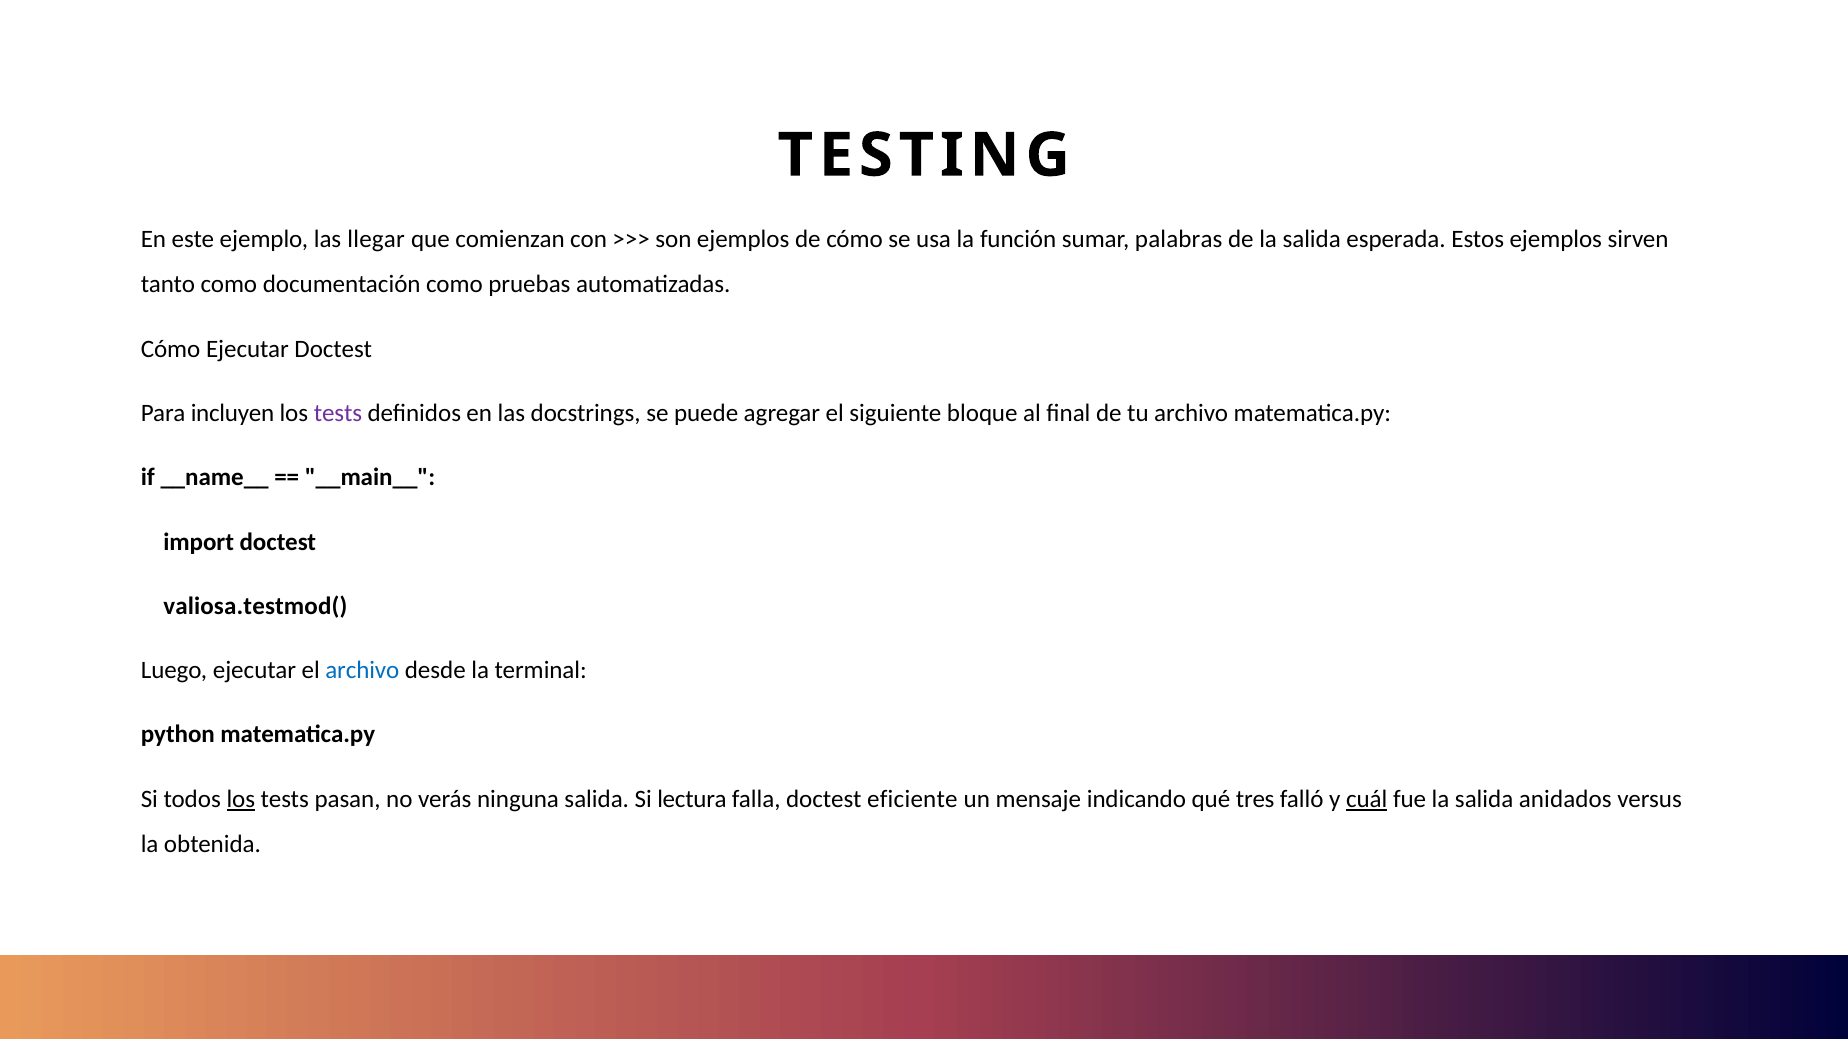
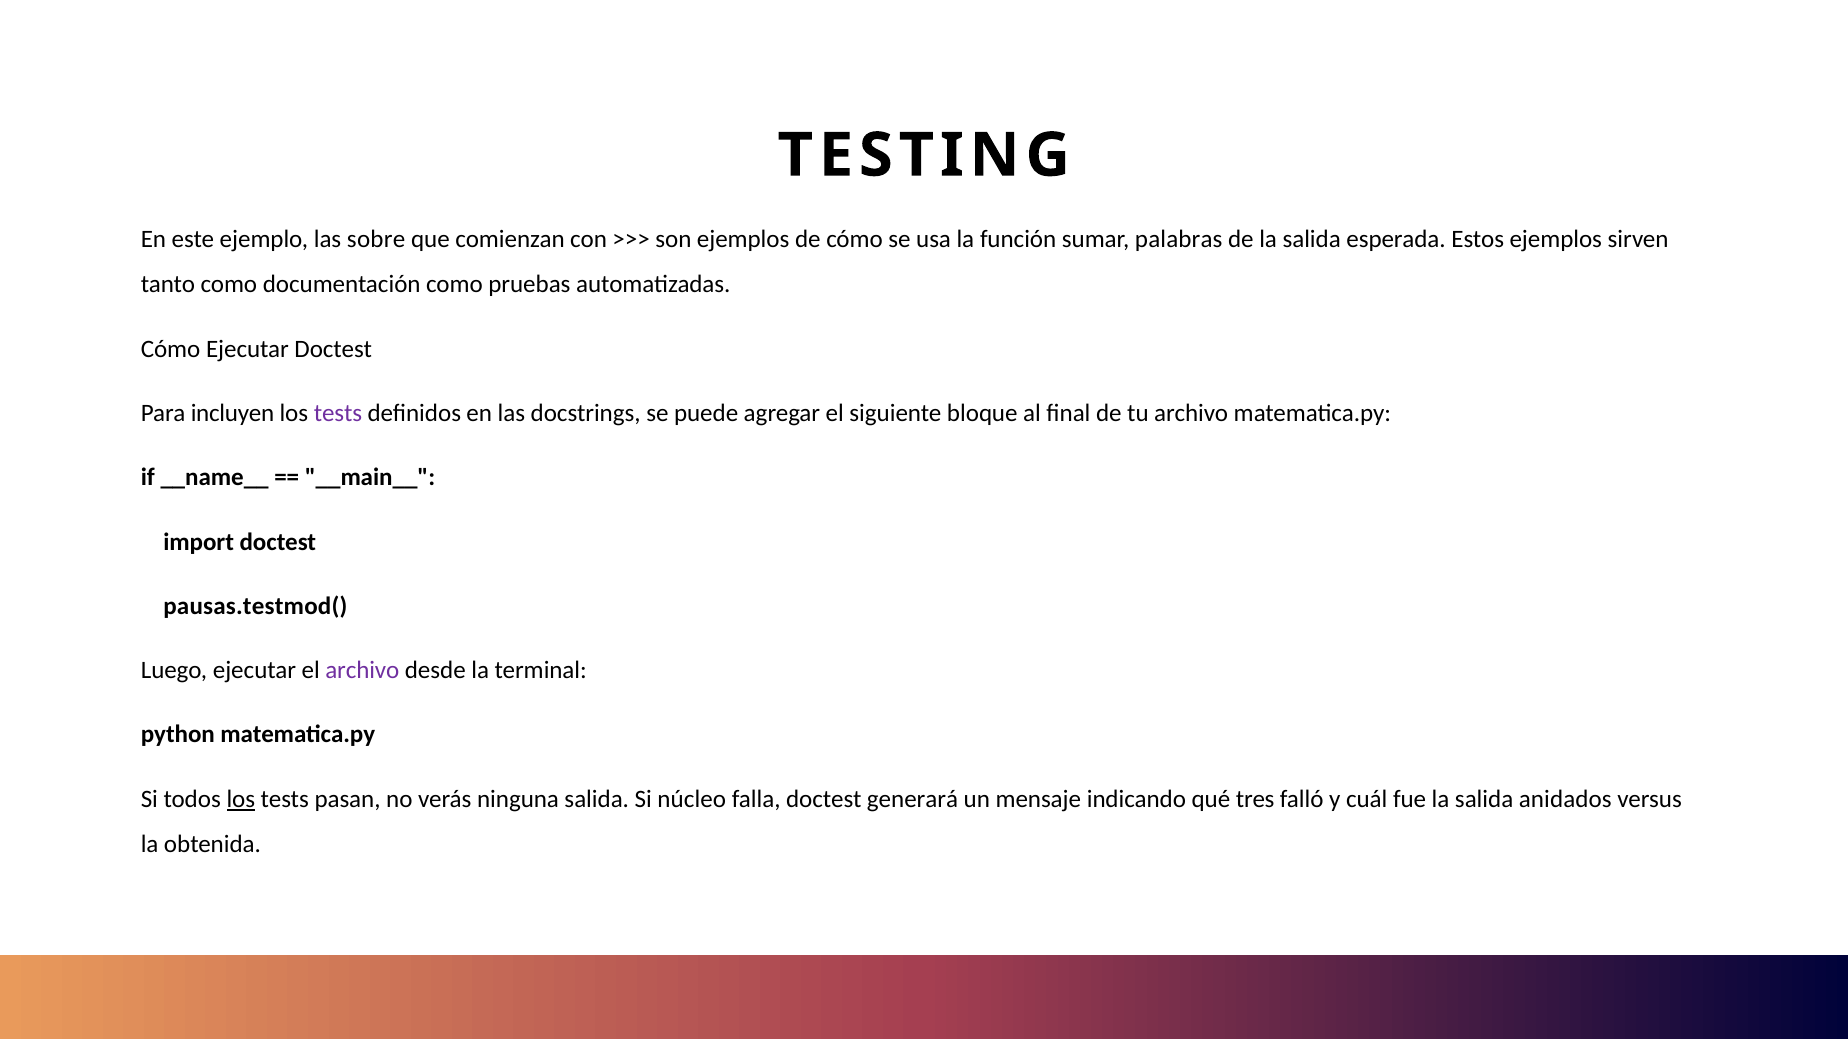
llegar: llegar -> sobre (376, 240)
valiosa.testmod(: valiosa.testmod( -> pausas.testmod( (255, 606)
archivo colour: blue -> purple (362, 671)
lectura: lectura -> núcleo (692, 799)
eficiente: eficiente -> generará (913, 799)
cuál underline: present -> none (1367, 799)
